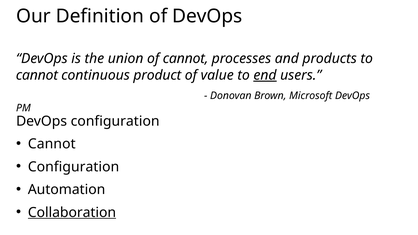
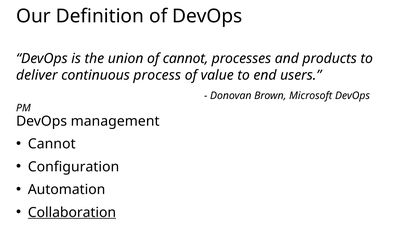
cannot: cannot -> deliver (37, 75)
product: product -> process (157, 75)
end underline: present -> none (265, 75)
DevOps configuration: configuration -> management (115, 121)
